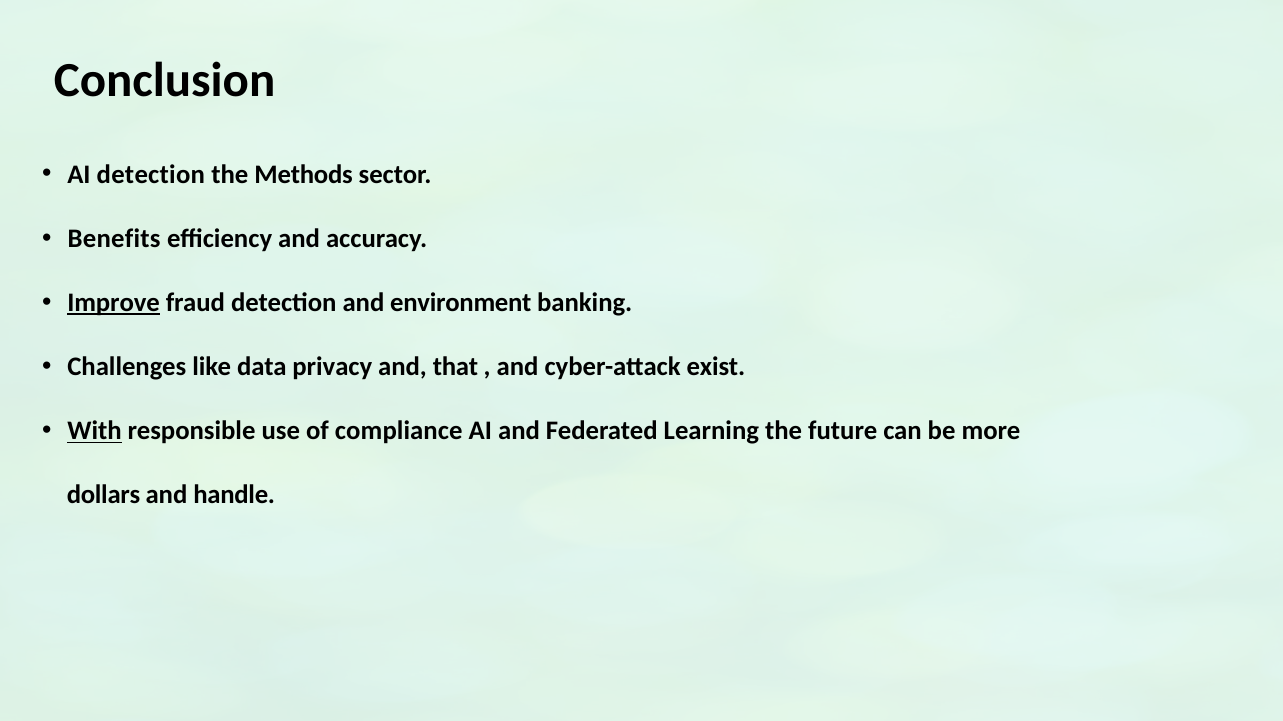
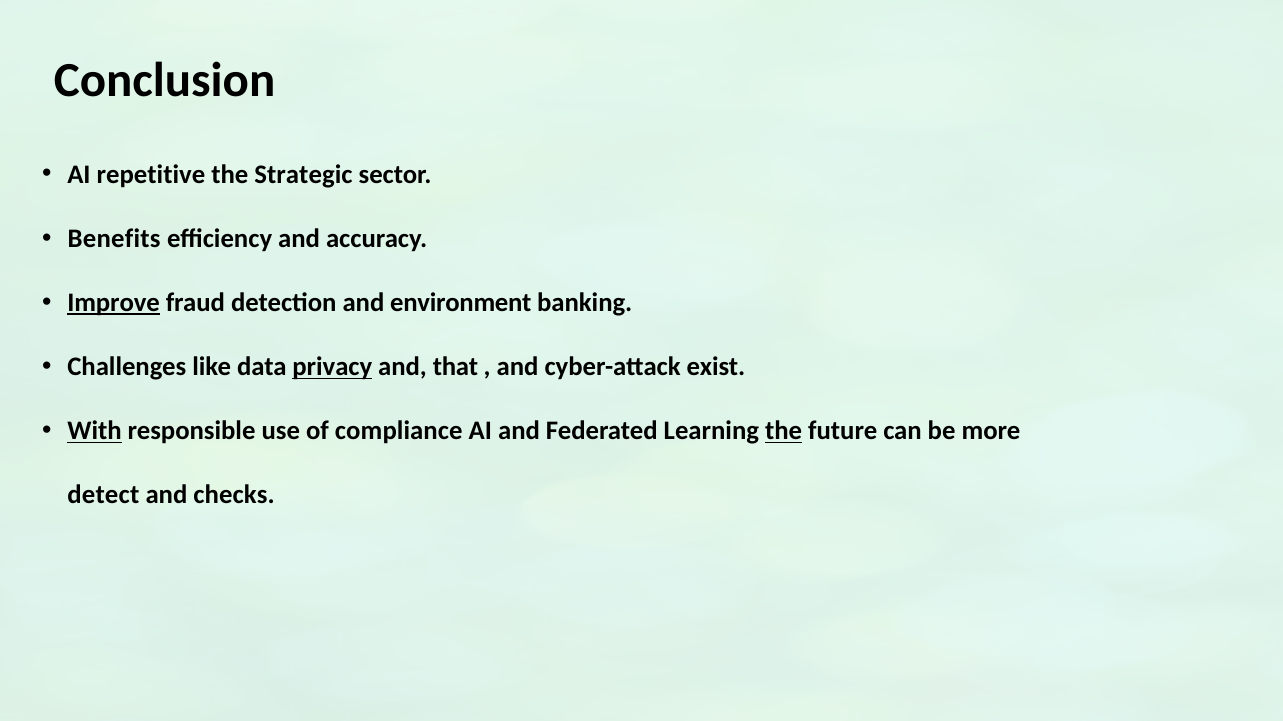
AI detection: detection -> repetitive (151, 175)
Methods: Methods -> Strategic (304, 175)
privacy underline: none -> present (332, 367)
the underline: none -> present (784, 431)
dollars: dollars -> detect (103, 496)
handle: handle -> checks (234, 496)
